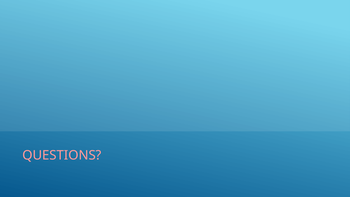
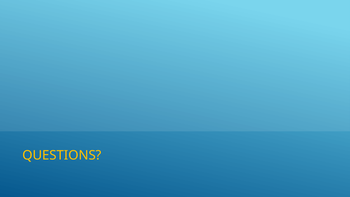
QUESTIONS colour: pink -> yellow (62, 155)
